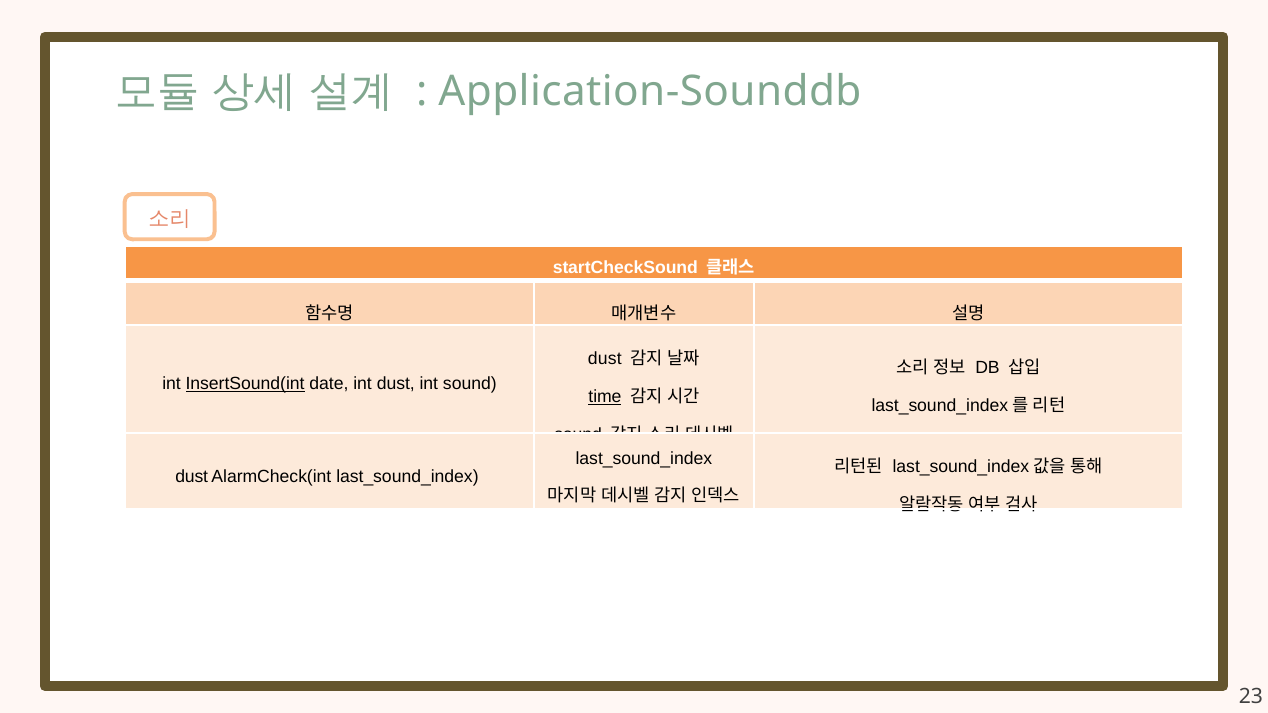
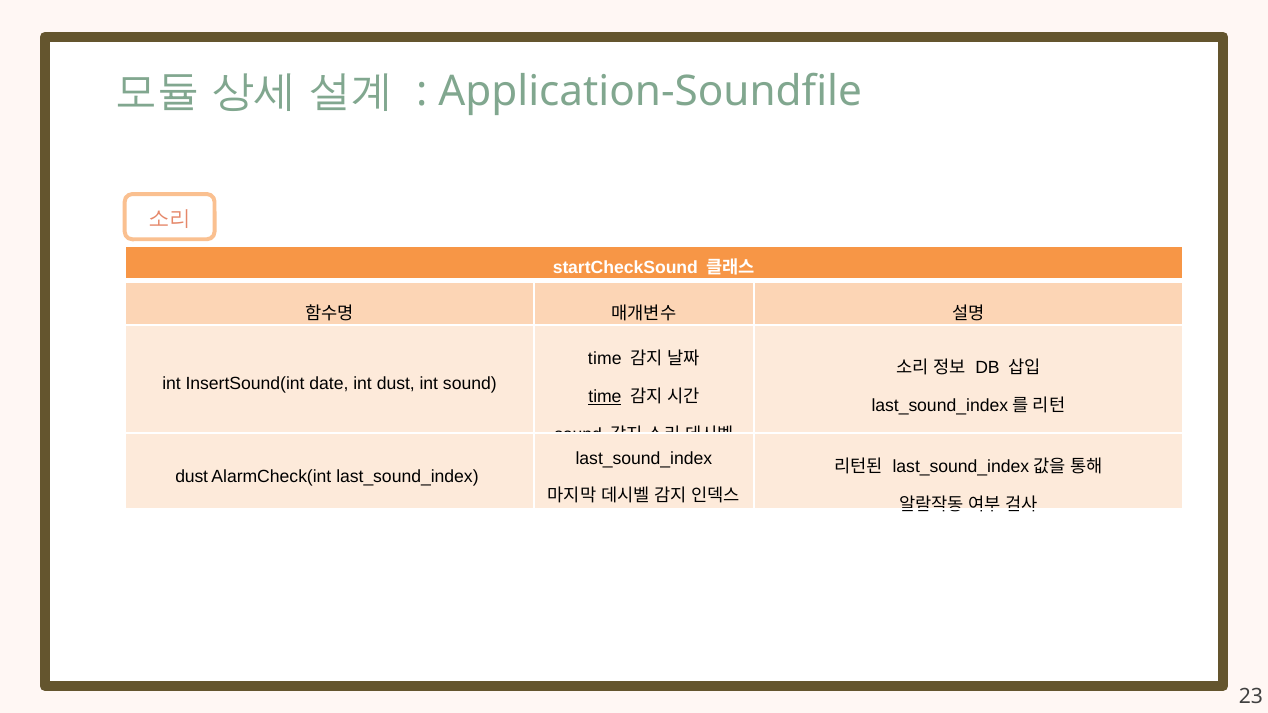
Application-Sounddb: Application-Sounddb -> Application-Soundfile (650, 92)
dust: dust -> time (605, 359)
InsertSound(int underline: present -> none (245, 384)
